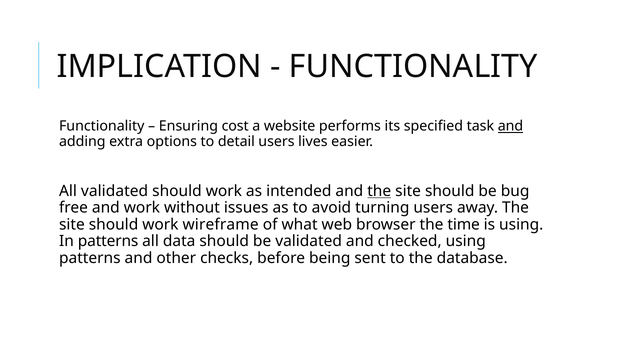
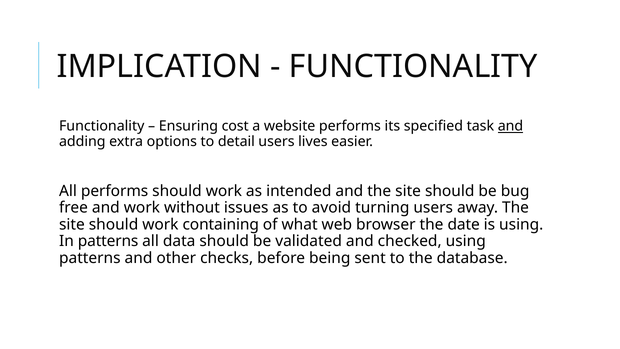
All validated: validated -> performs (115, 191)
the underline: present -> none (379, 191)
wireframe: wireframe -> containing (221, 224)
time: time -> date (464, 224)
